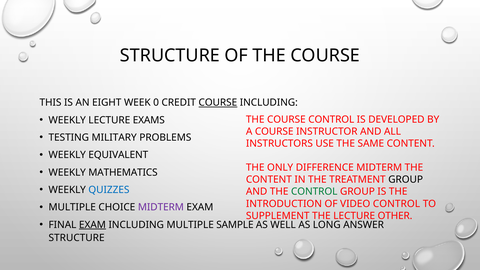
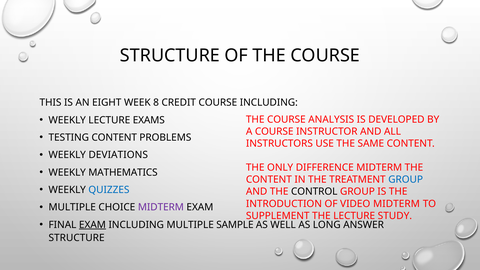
0: 0 -> 8 (156, 103)
COURSE underline: present -> none (218, 103)
COURSE CONTROL: CONTROL -> ANALYSIS (331, 120)
TESTING MILITARY: MILITARY -> CONTENT (114, 138)
EQUIVALENT: EQUIVALENT -> DEVIATIONS (118, 155)
GROUP colour: black -> blue (406, 180)
CONTROL colour: green -> black (314, 192)
VIDEO CONTROL: CONTROL -> MIDTERM (396, 204)
OTHER: OTHER -> STUDY (395, 216)
